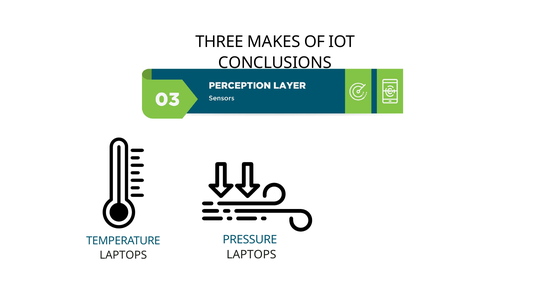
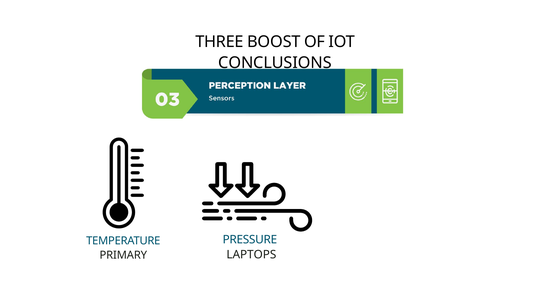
MAKES: MAKES -> BOOST (274, 42)
LAPTOPS: LAPTOPS -> PRIMARY (123, 256)
